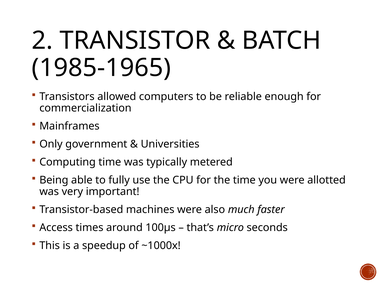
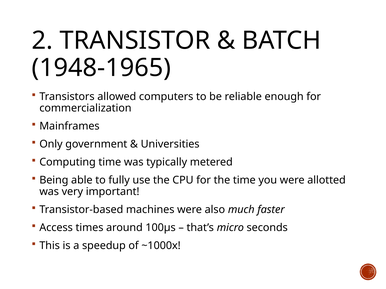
1985-1965: 1985-1965 -> 1948-1965 (101, 68)
